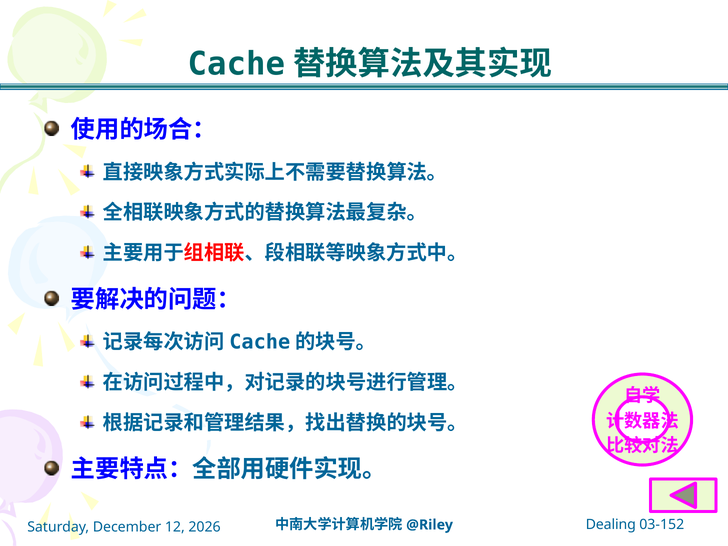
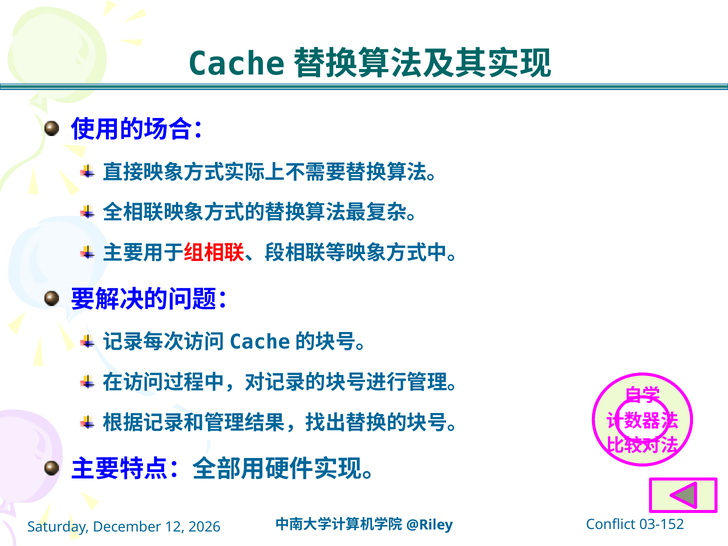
Dealing: Dealing -> Conflict (611, 525)
